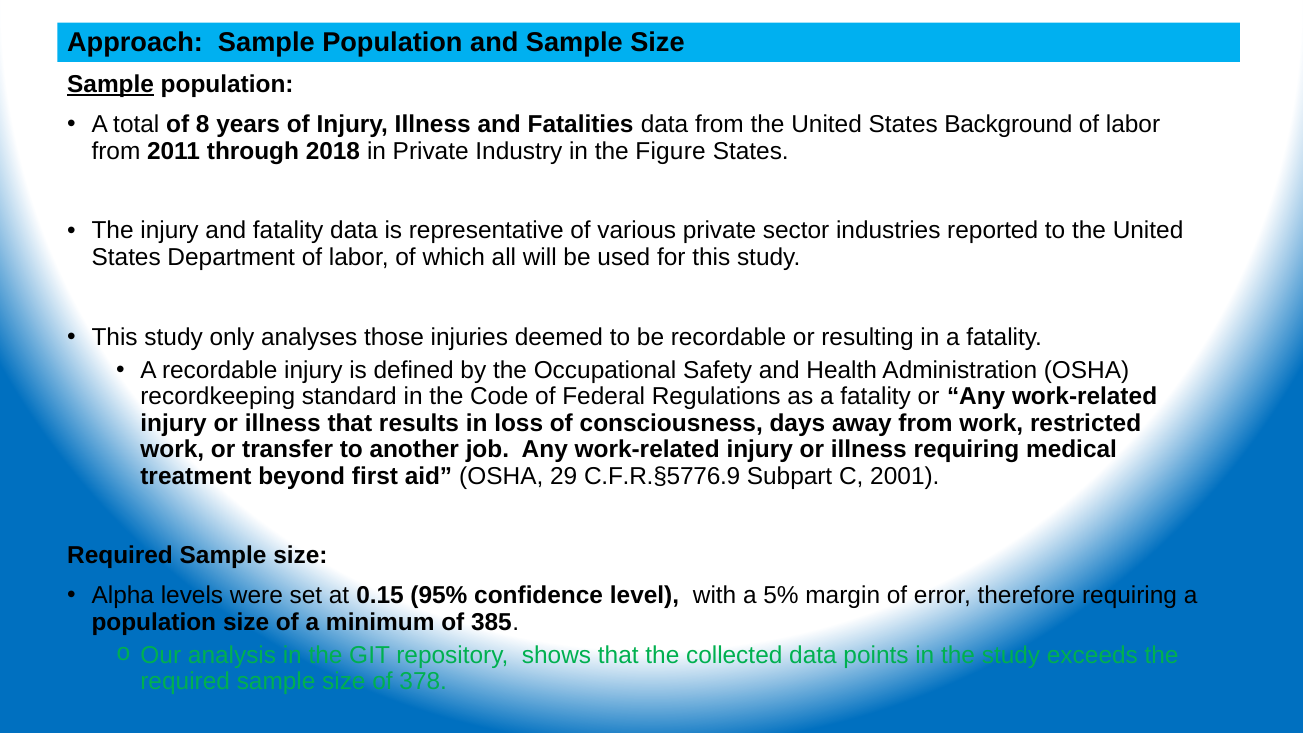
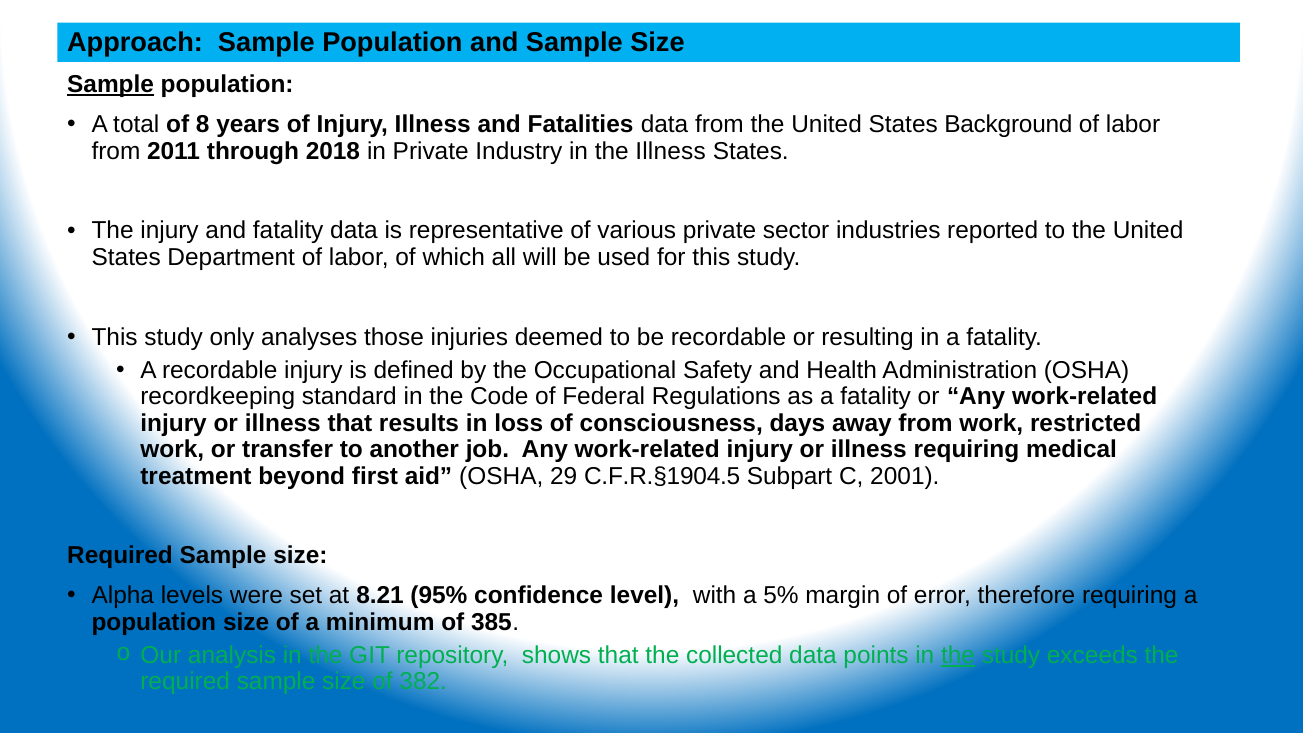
the Figure: Figure -> Illness (671, 151)
C.F.R.§5776.9: C.F.R.§5776.9 -> C.F.R.§1904.5 (662, 476)
0.15: 0.15 -> 8.21 (380, 596)
the underline: none -> present (958, 655)
378: 378 -> 382 (423, 682)
